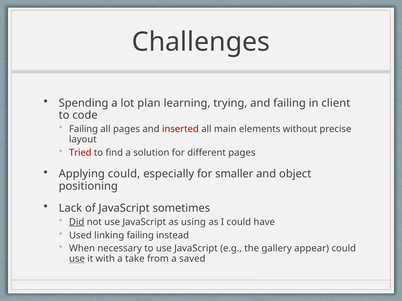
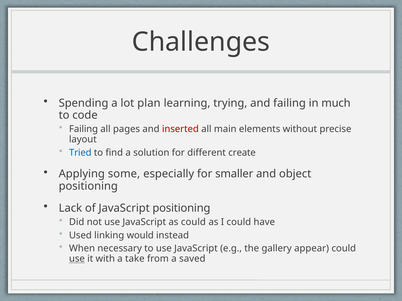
client: client -> much (336, 103)
Tried colour: red -> blue (80, 153)
different pages: pages -> create (242, 153)
Applying could: could -> some (124, 174)
JavaScript sometimes: sometimes -> positioning (181, 208)
Did underline: present -> none (77, 222)
as using: using -> could (193, 222)
linking failing: failing -> would (140, 236)
